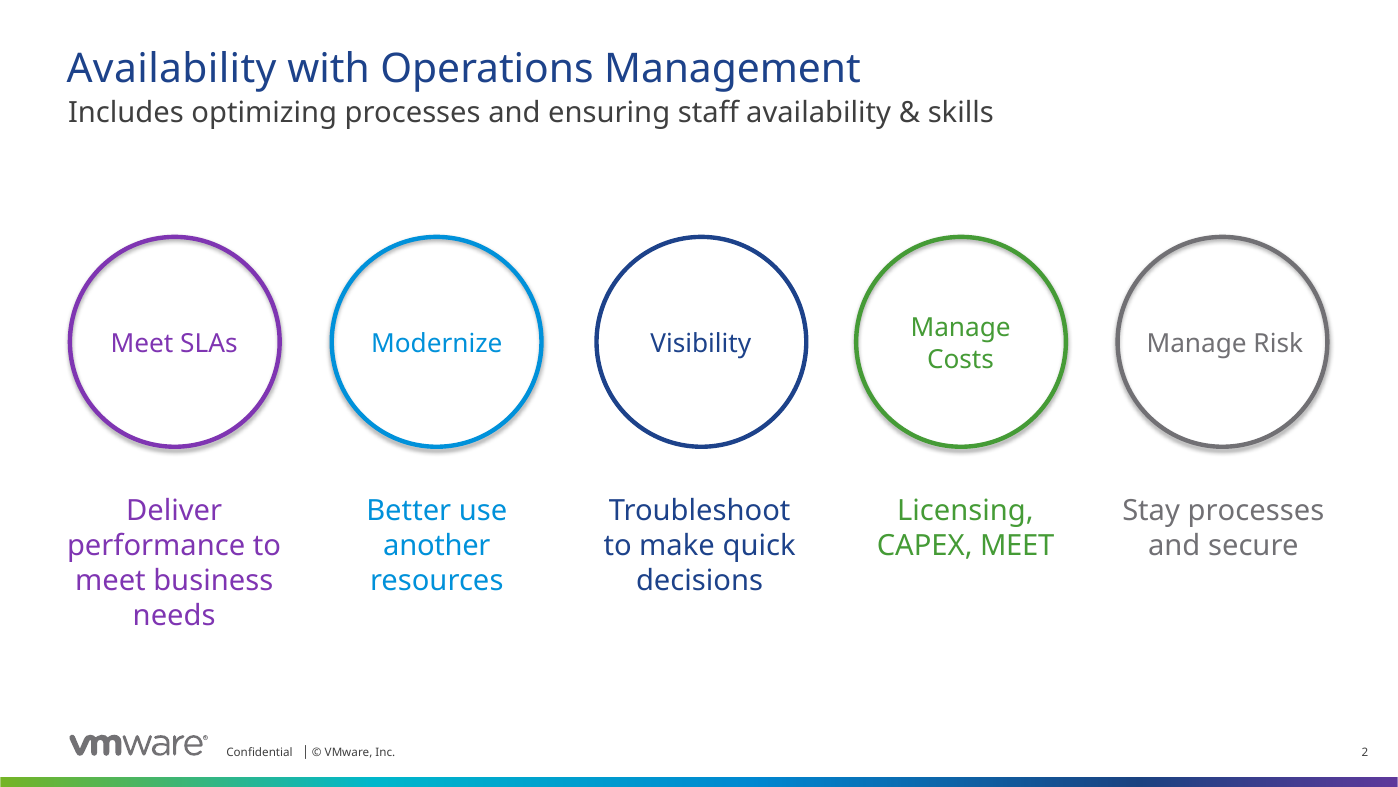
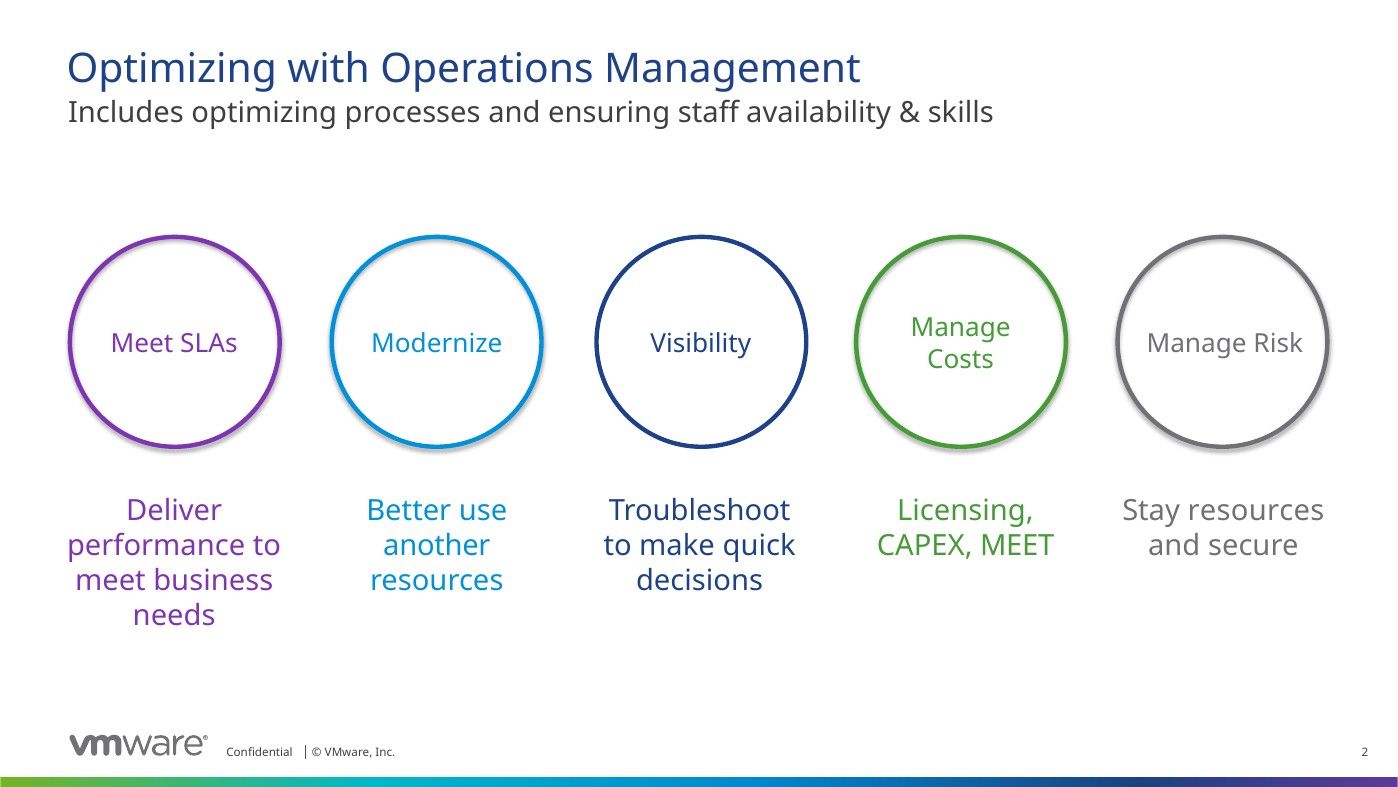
Availability: Availability -> Optimizing (172, 69)
processes: processes -> resources (1256, 511)
